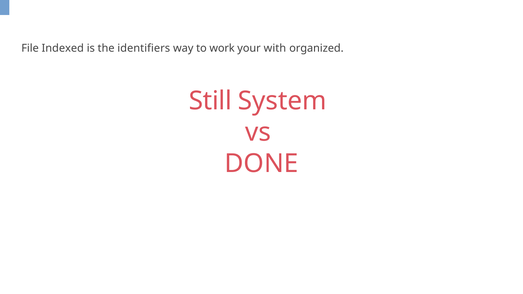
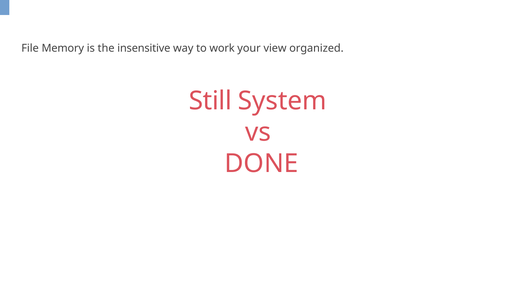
Indexed: Indexed -> Memory (63, 48)
identifiers: identifiers -> insensitive (144, 48)
with: with -> view (275, 48)
